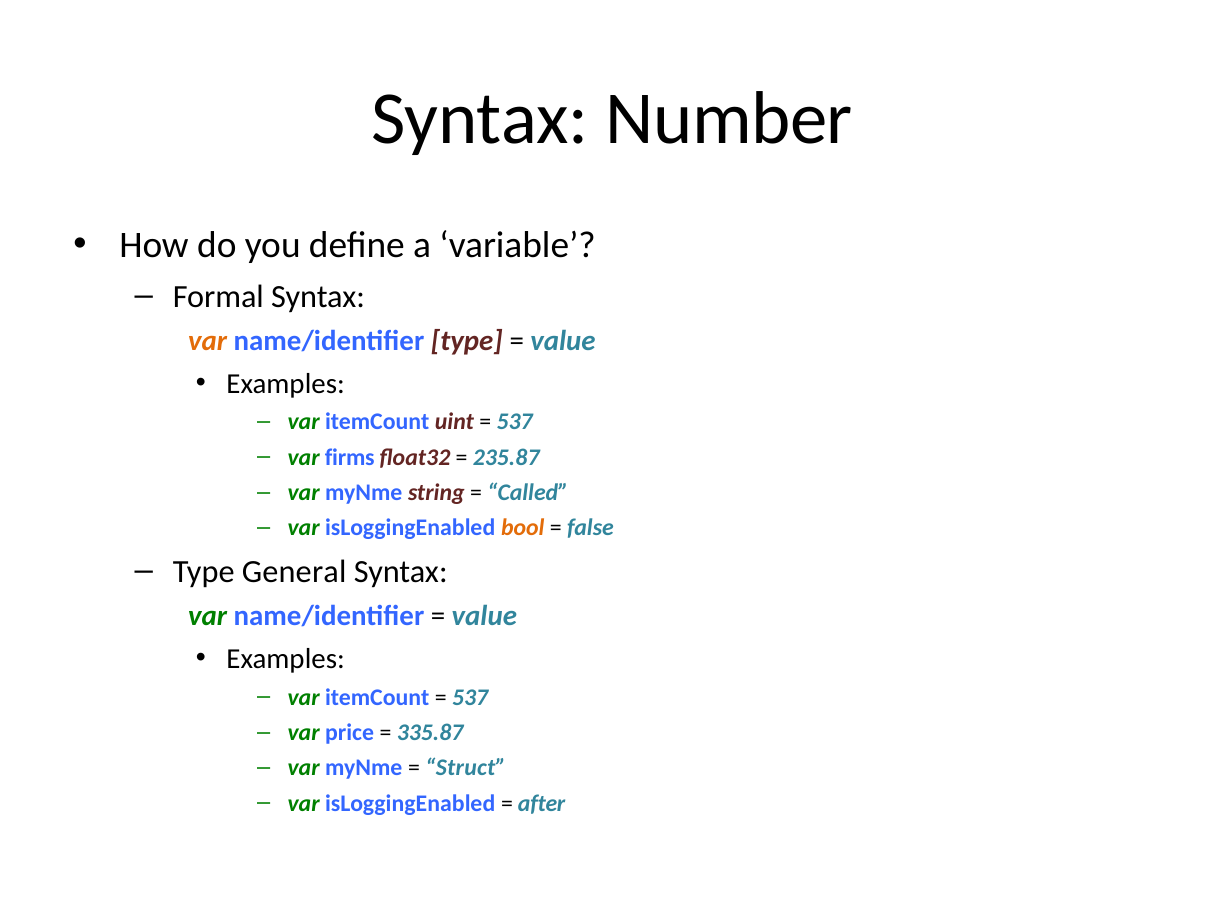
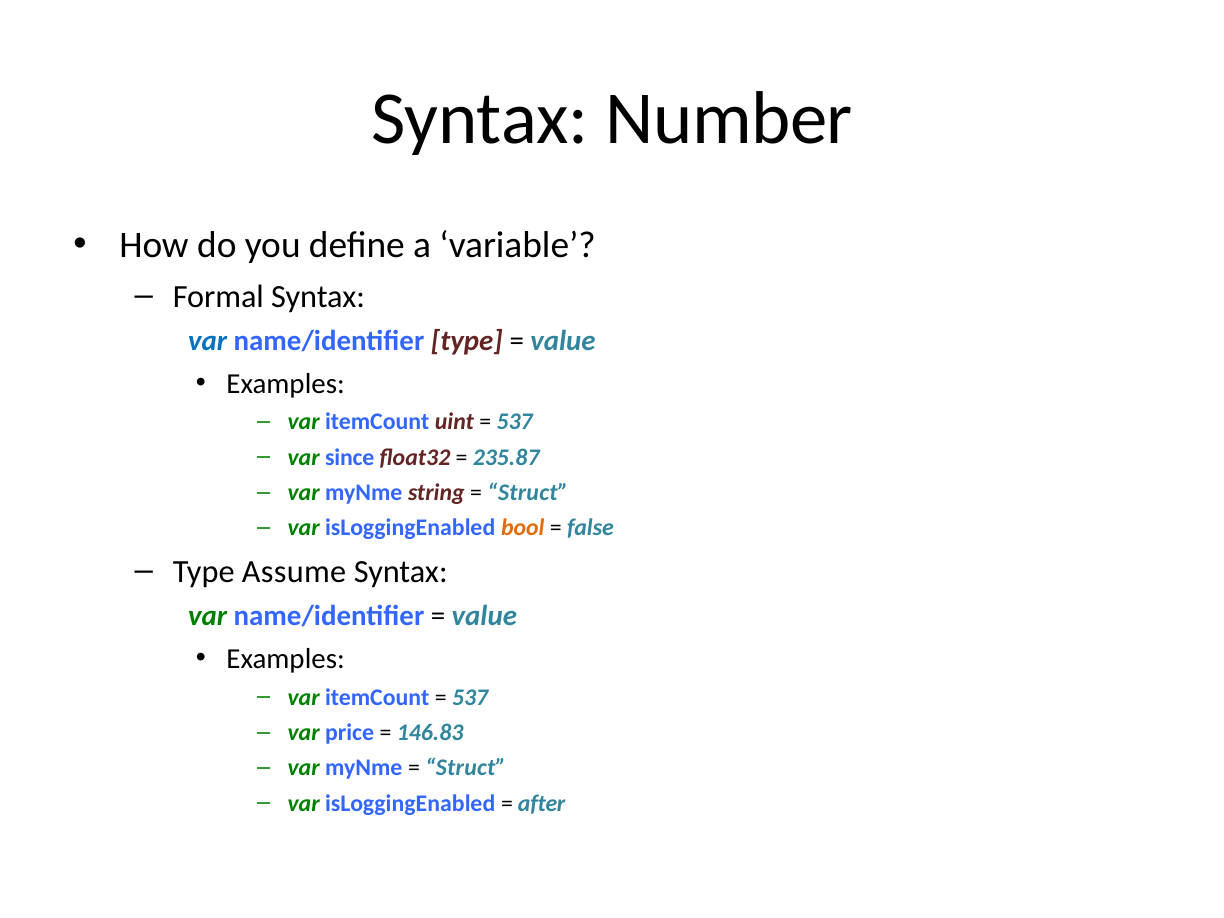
var colour: orange -> blue (208, 341)
firms: firms -> since (350, 457)
Called: Called -> Struct (528, 493)
General: General -> Assume (294, 572)
335.87: 335.87 -> 146.83 (430, 733)
